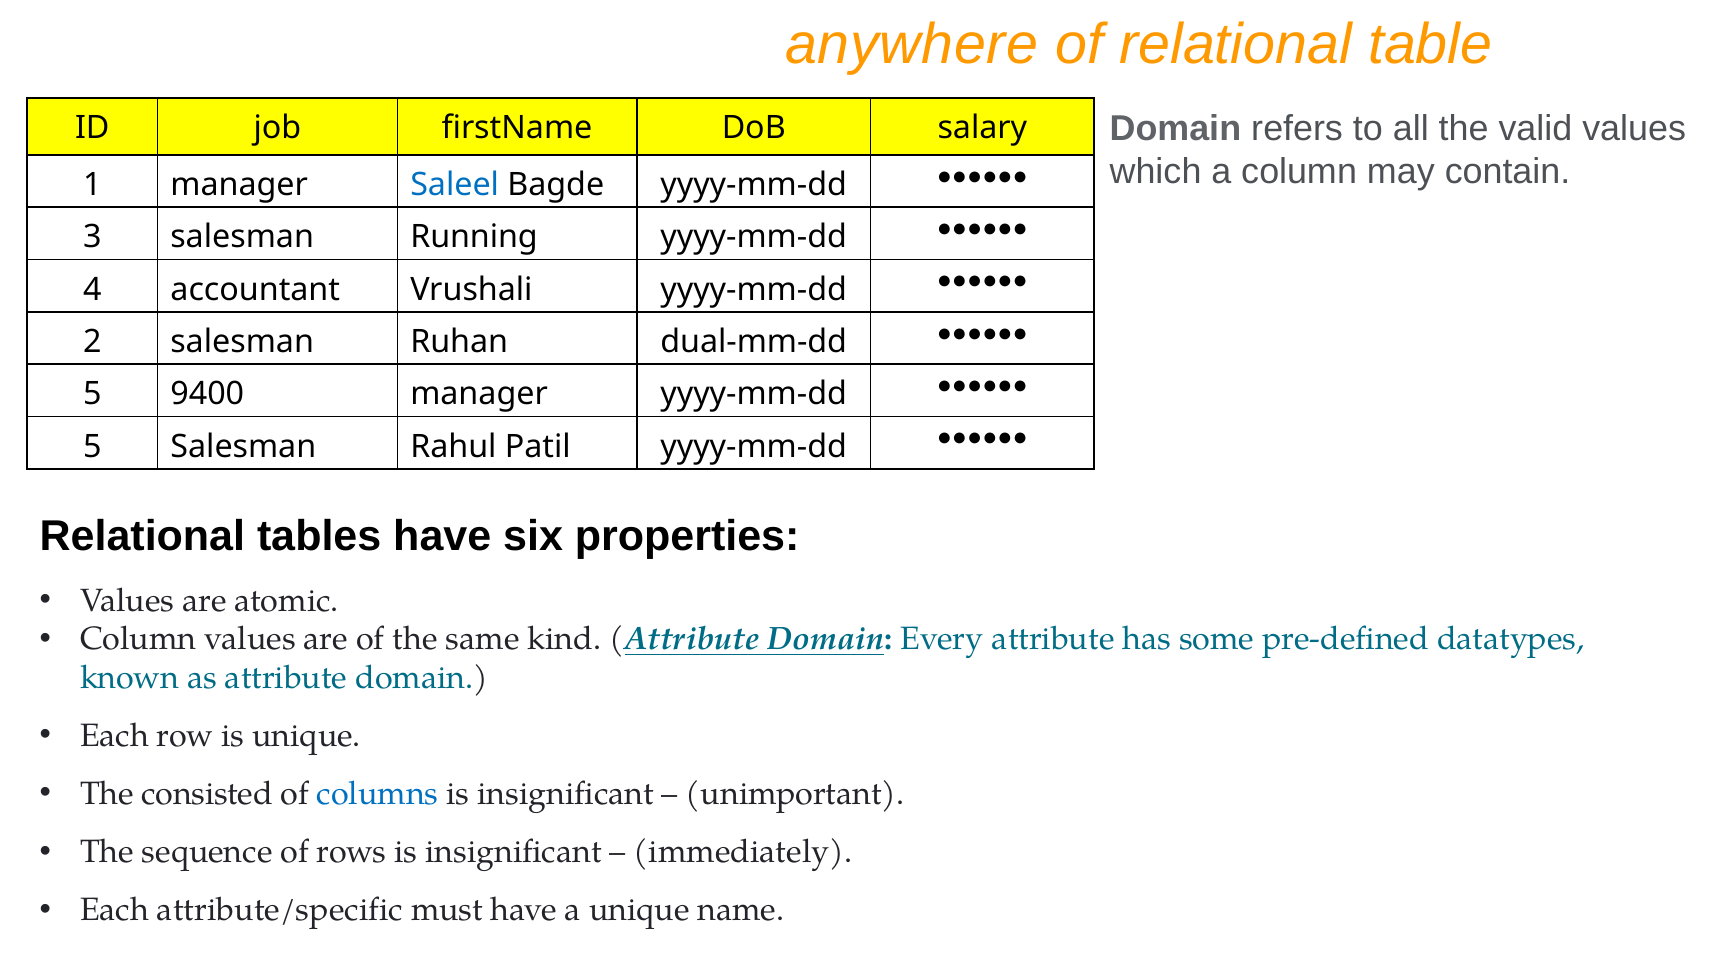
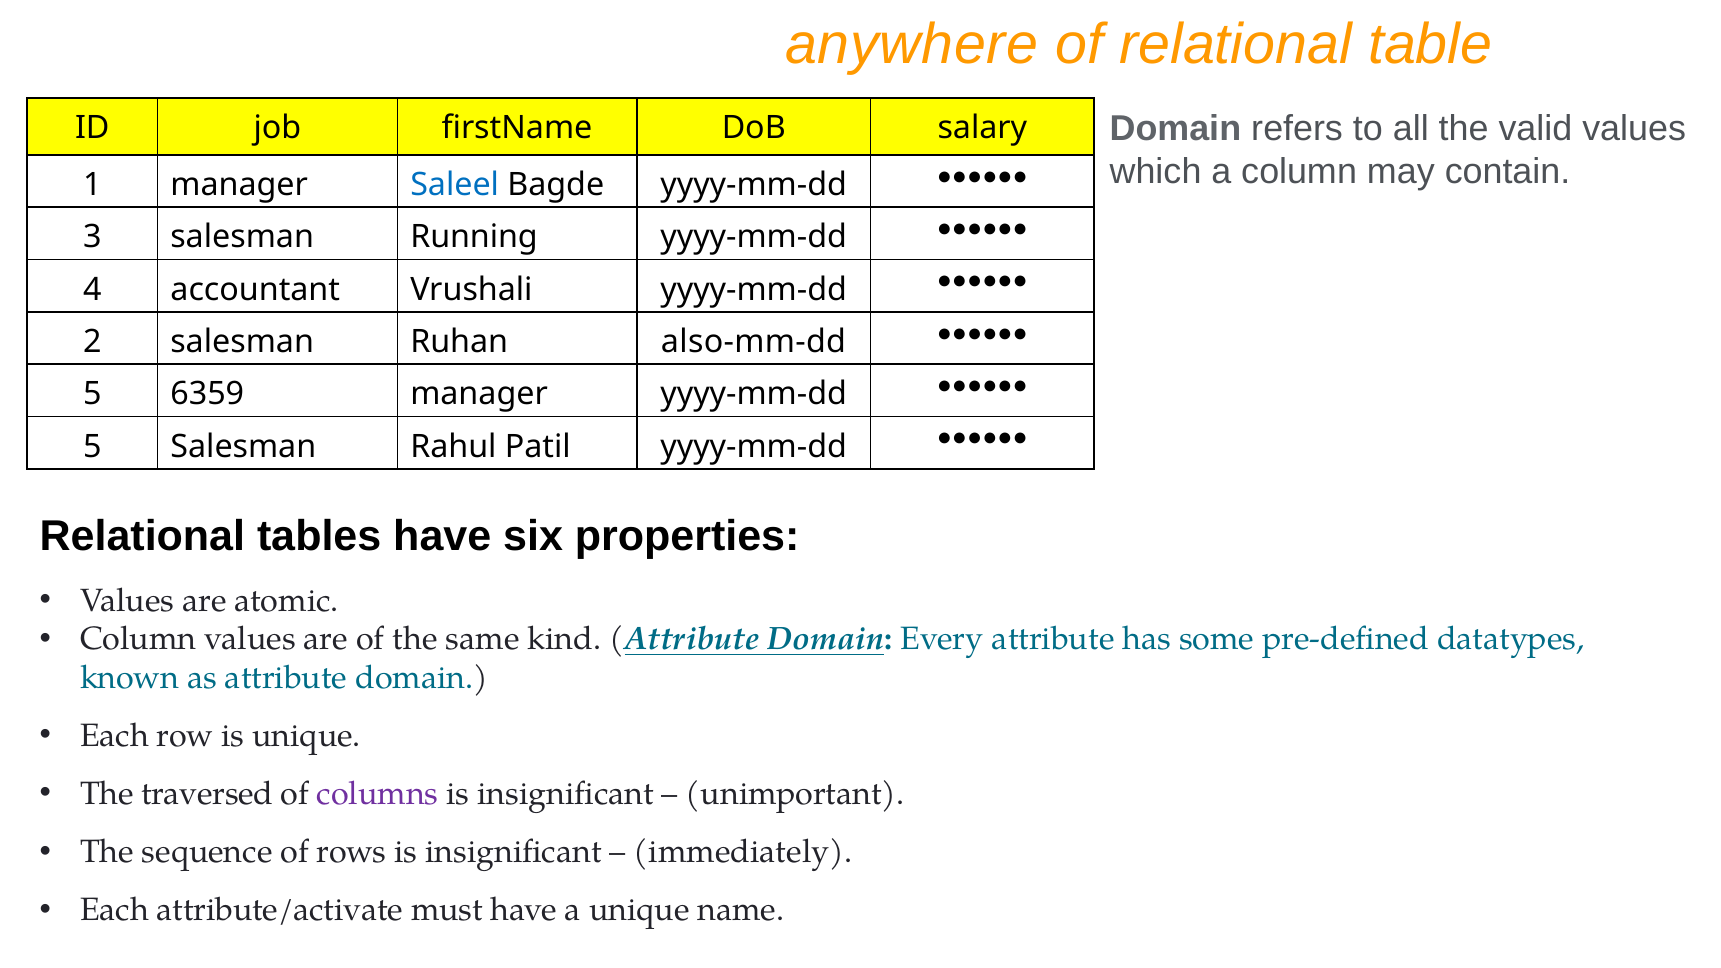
dual-mm-dd: dual-mm-dd -> also-mm-dd (754, 342)
9400: 9400 -> 6359 (207, 394)
consisted: consisted -> traversed (207, 794)
columns colour: blue -> purple (378, 794)
attribute/specific: attribute/specific -> attribute/activate (280, 910)
